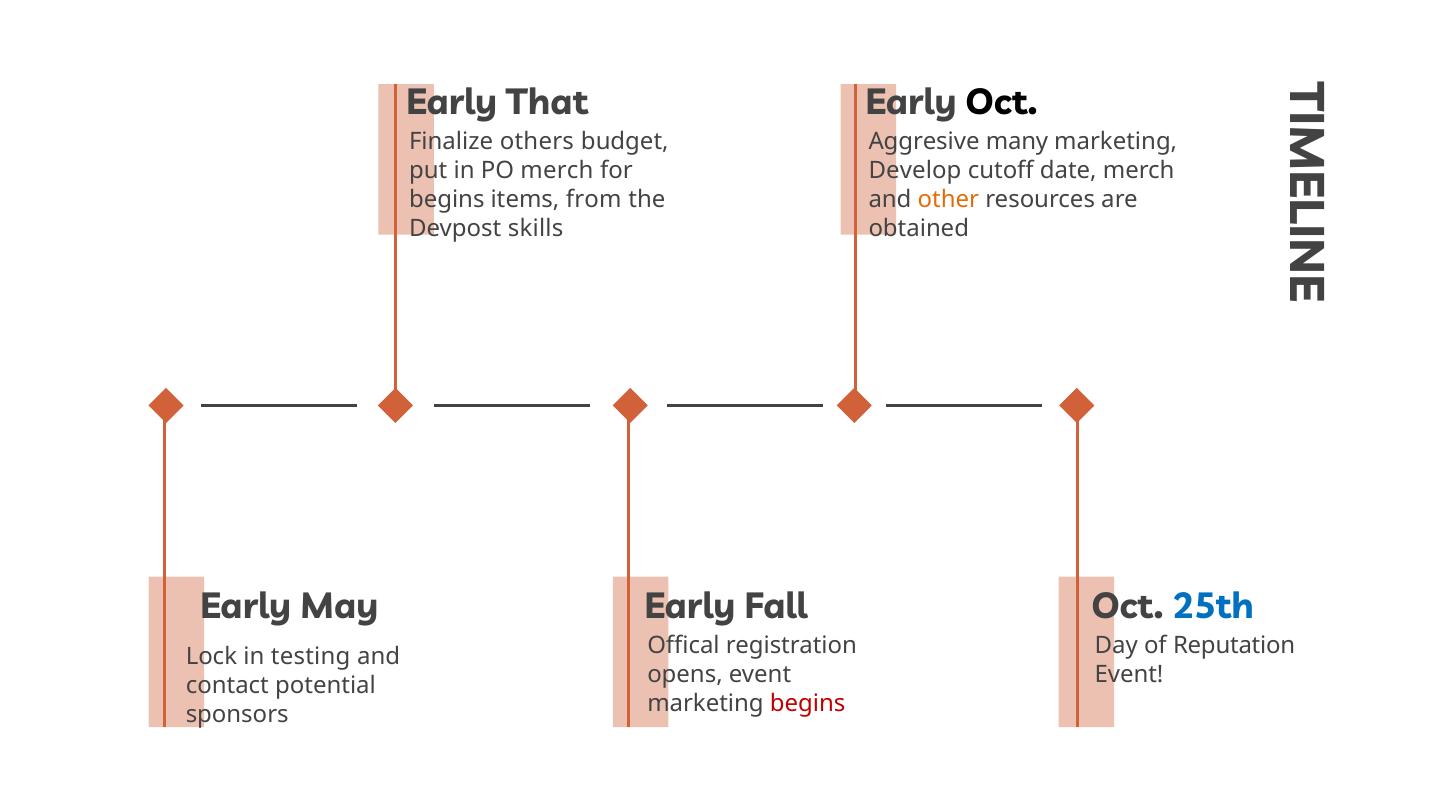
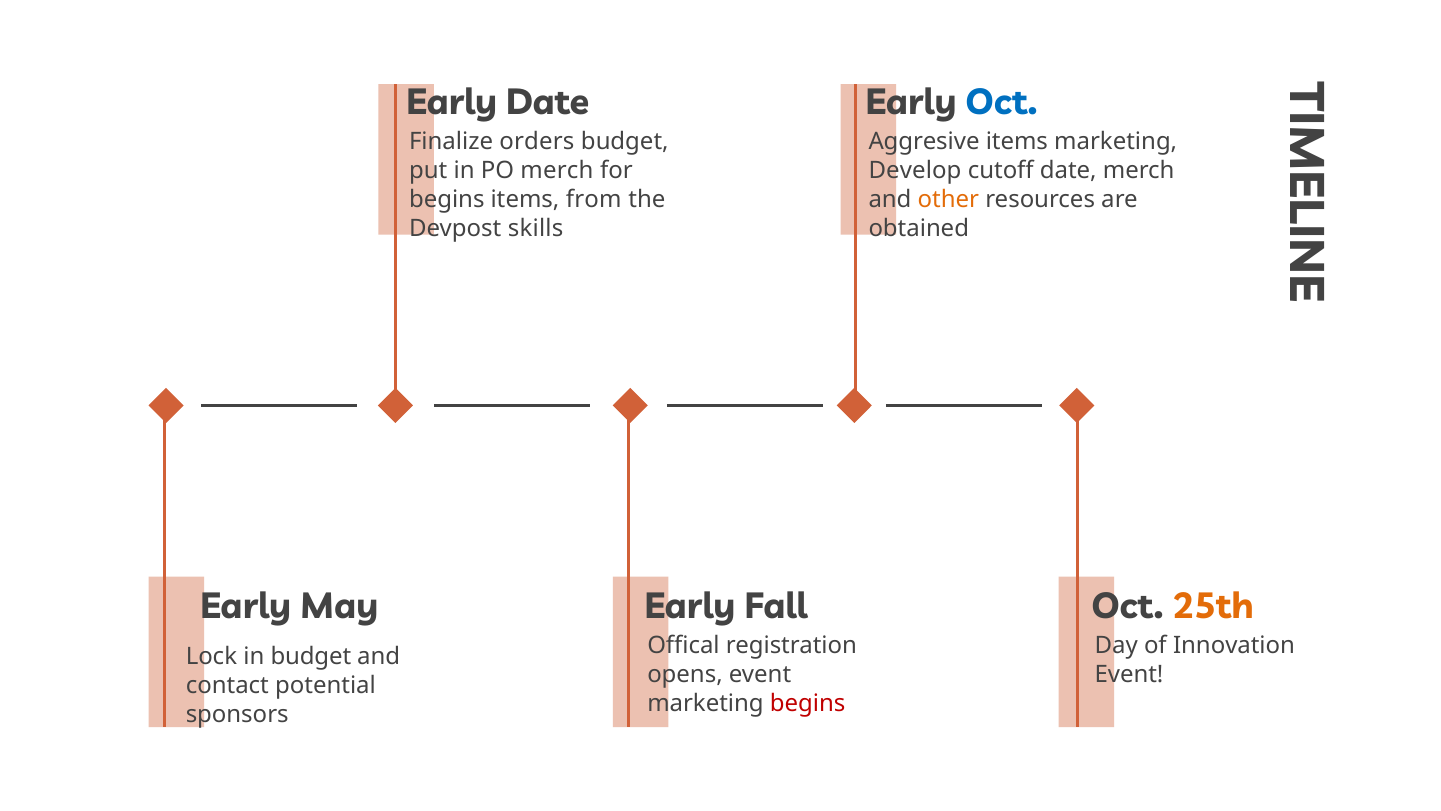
Early That: That -> Date (548, 102)
Oct colour: black -> blue (1002, 102)
others: others -> orders (537, 142)
Aggresive many: many -> items (1017, 142)
25th colour: blue -> orange (1213, 606)
Reputation: Reputation -> Innovation (1234, 645)
in testing: testing -> budget (311, 656)
